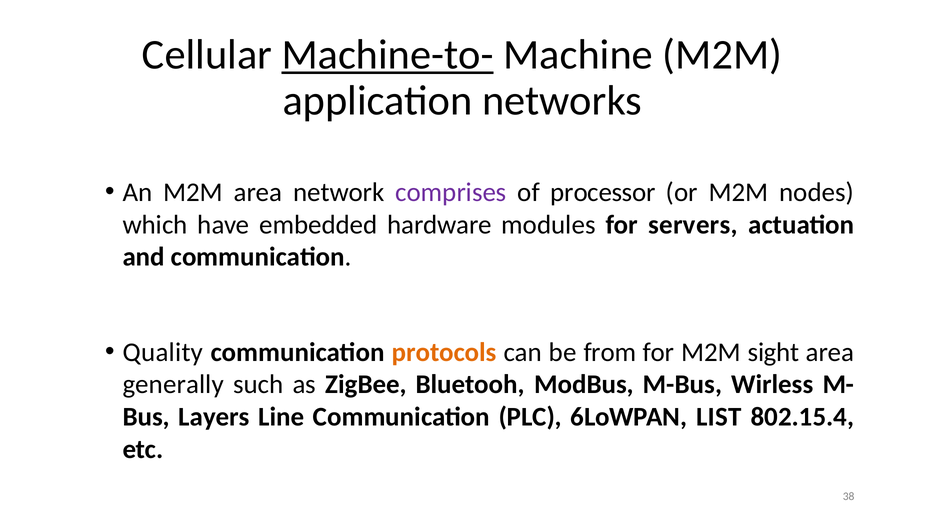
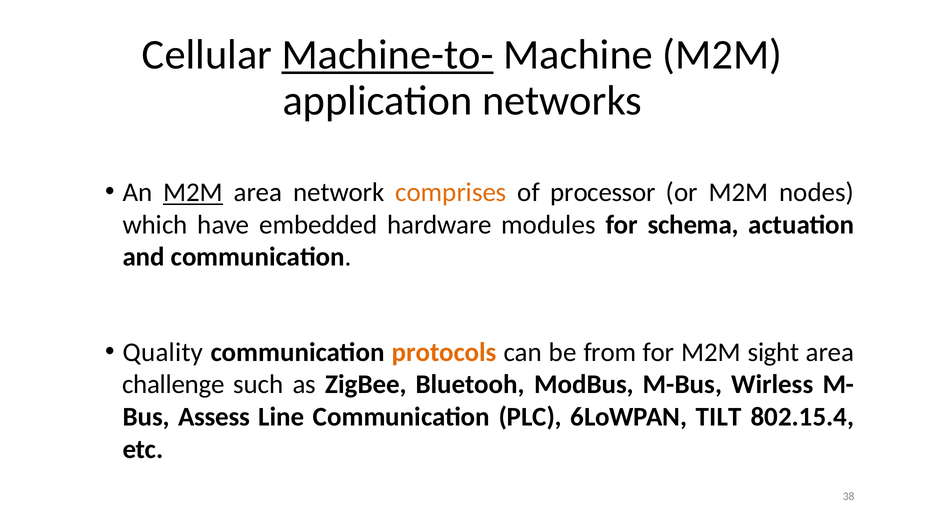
M2M underline: none -> present (193, 193)
comprises colour: purple -> orange (451, 193)
servers: servers -> schema (693, 225)
generally: generally -> challenge (173, 385)
Layers: Layers -> Assess (214, 417)
LIST: LIST -> TILT (719, 417)
